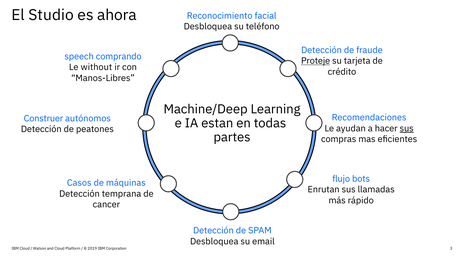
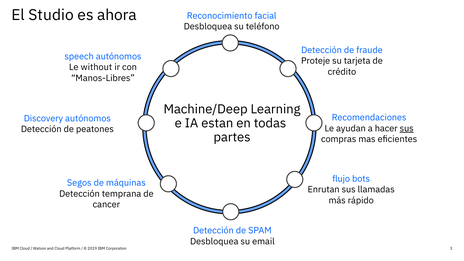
speech comprando: comprando -> autónomos (119, 56)
Proteje underline: present -> none (316, 61)
Construer: Construer -> Discovery (43, 118)
Casos: Casos -> Segos (79, 183)
